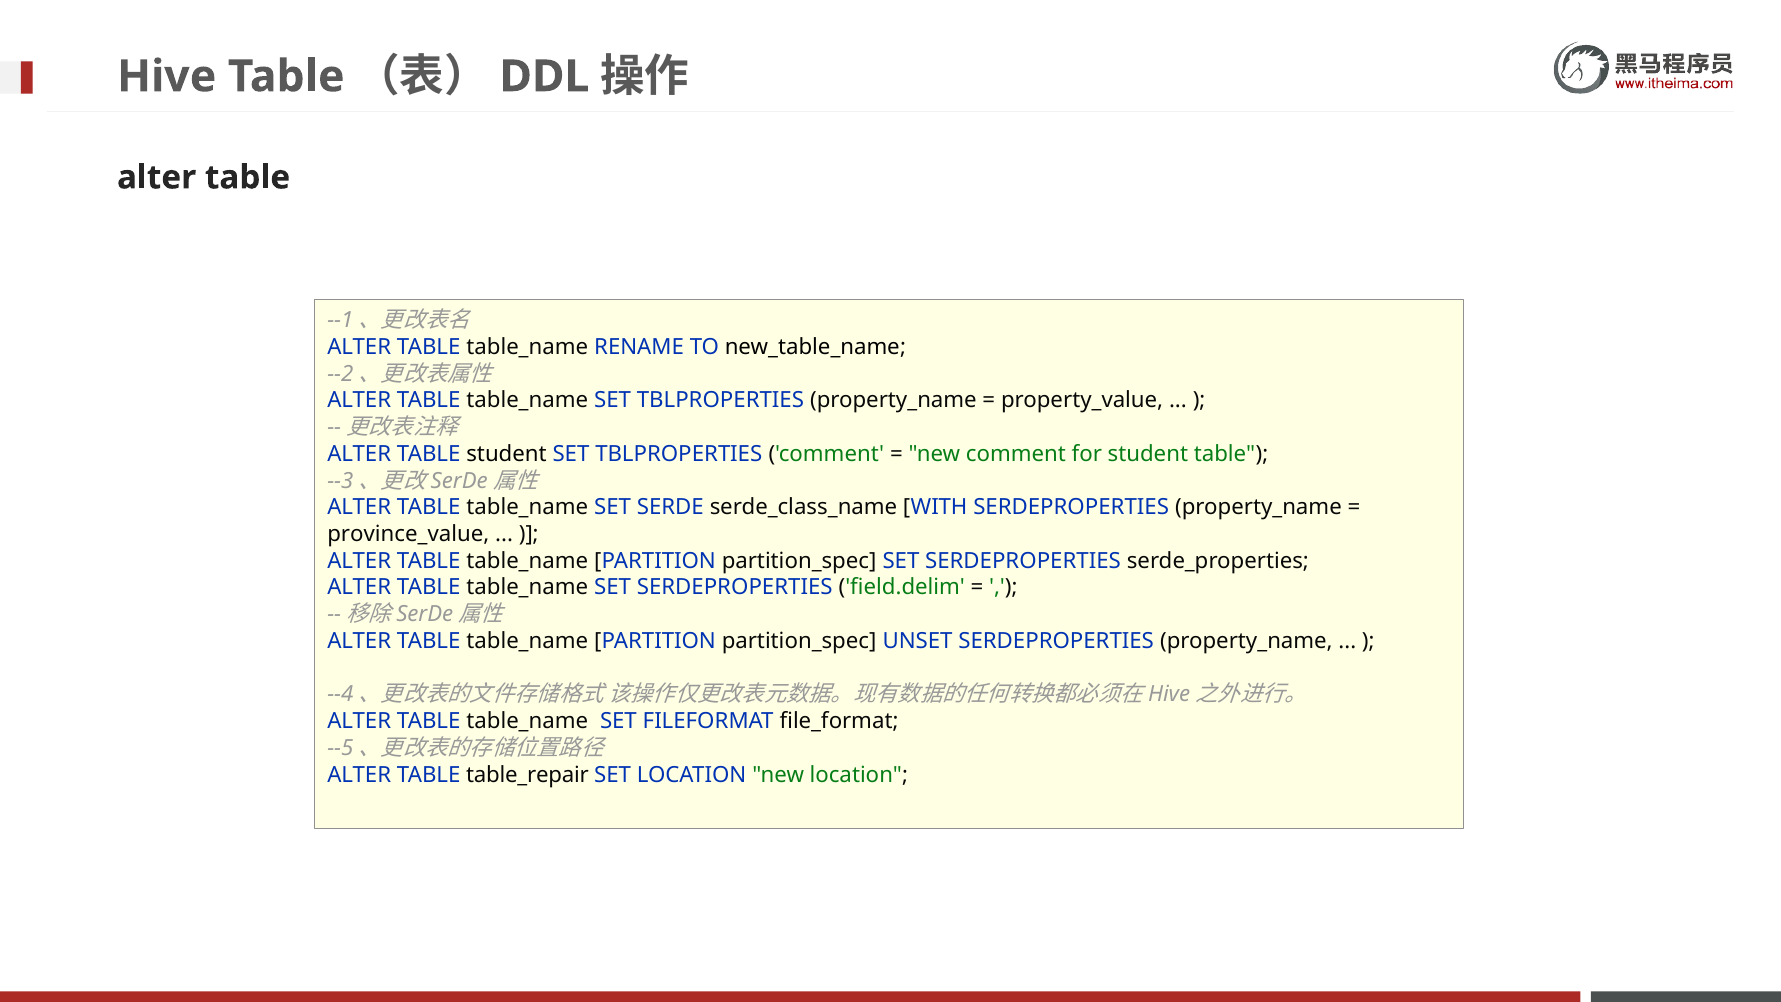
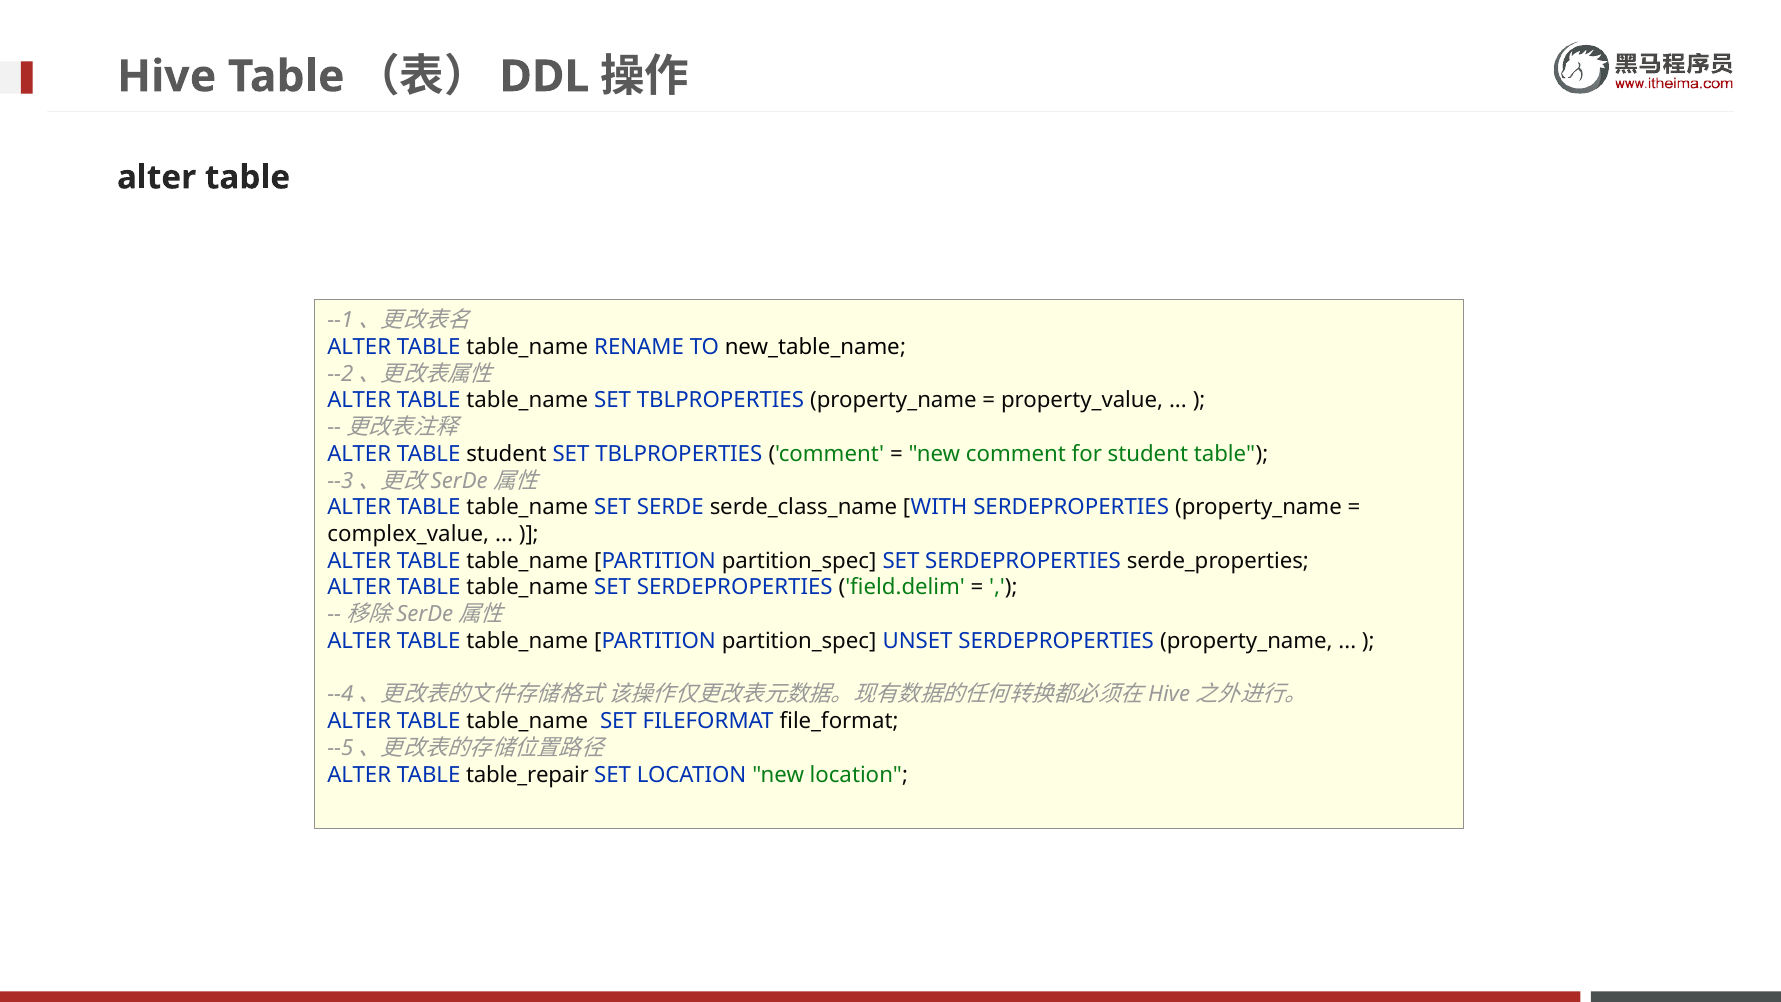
province_value: province_value -> complex_value (408, 534)
